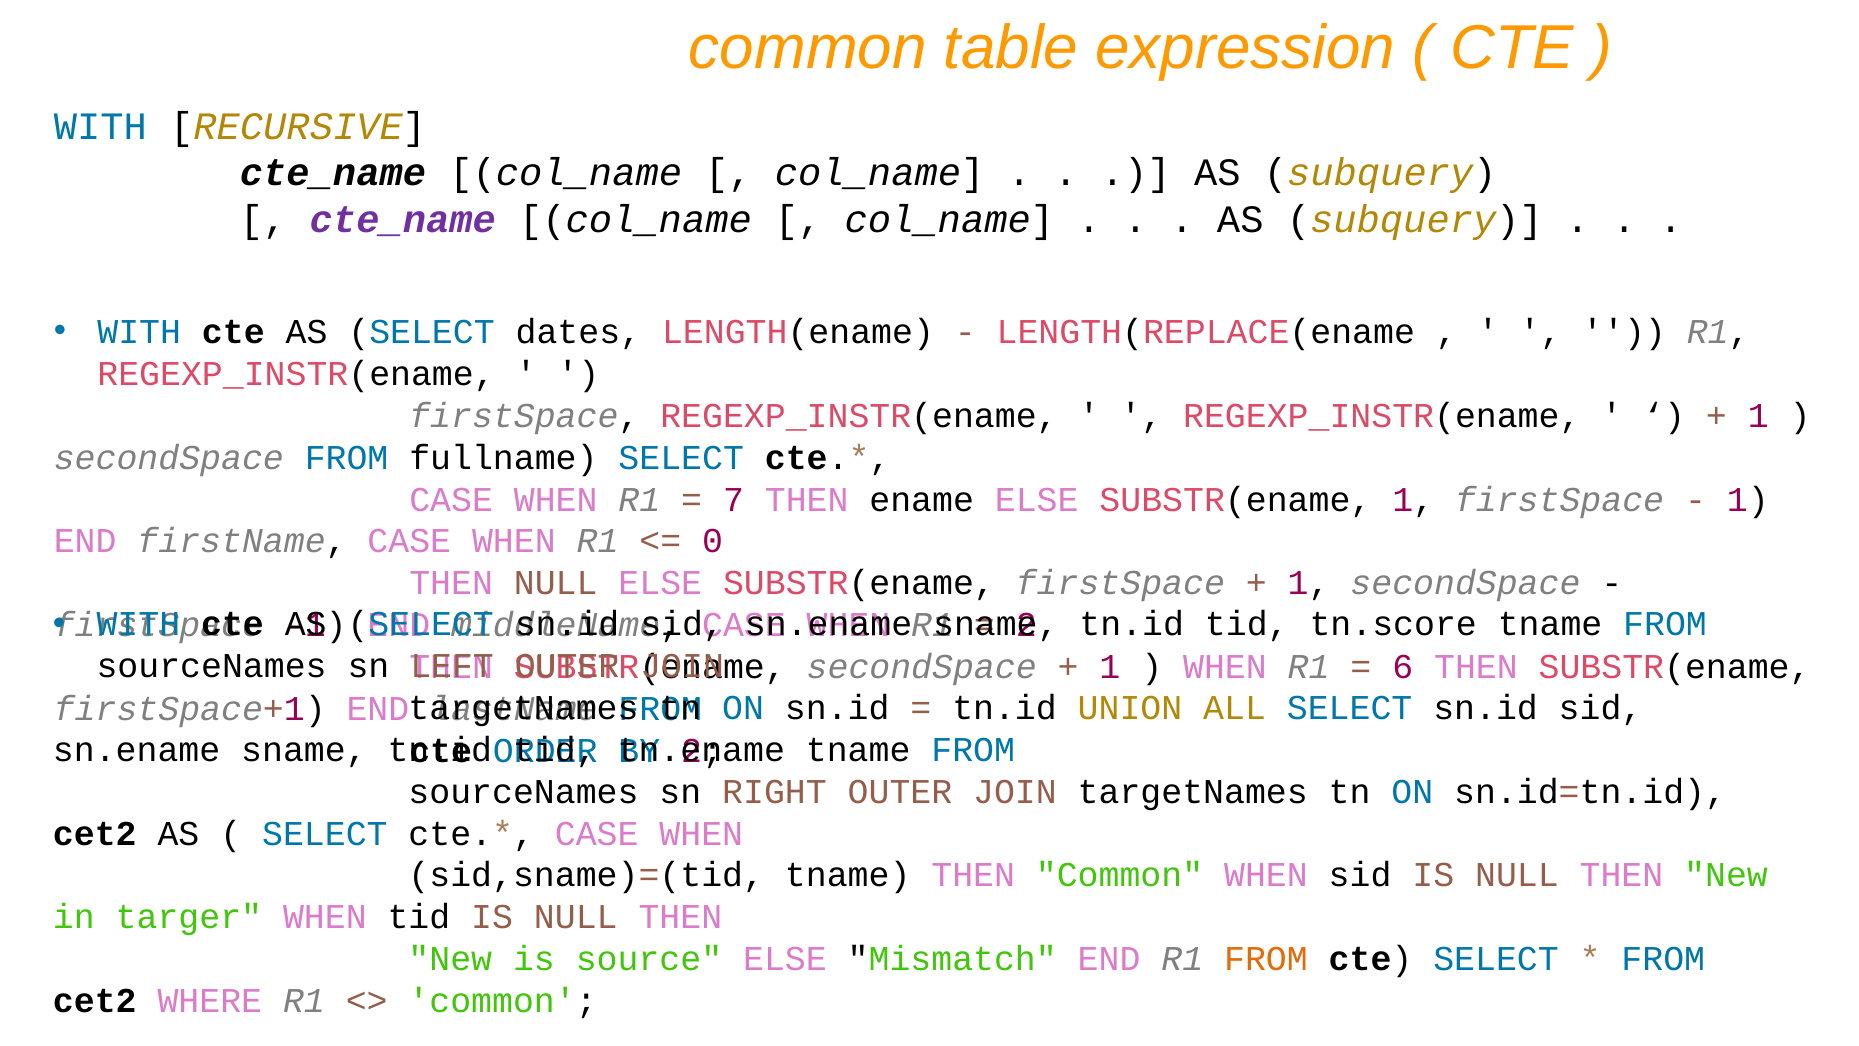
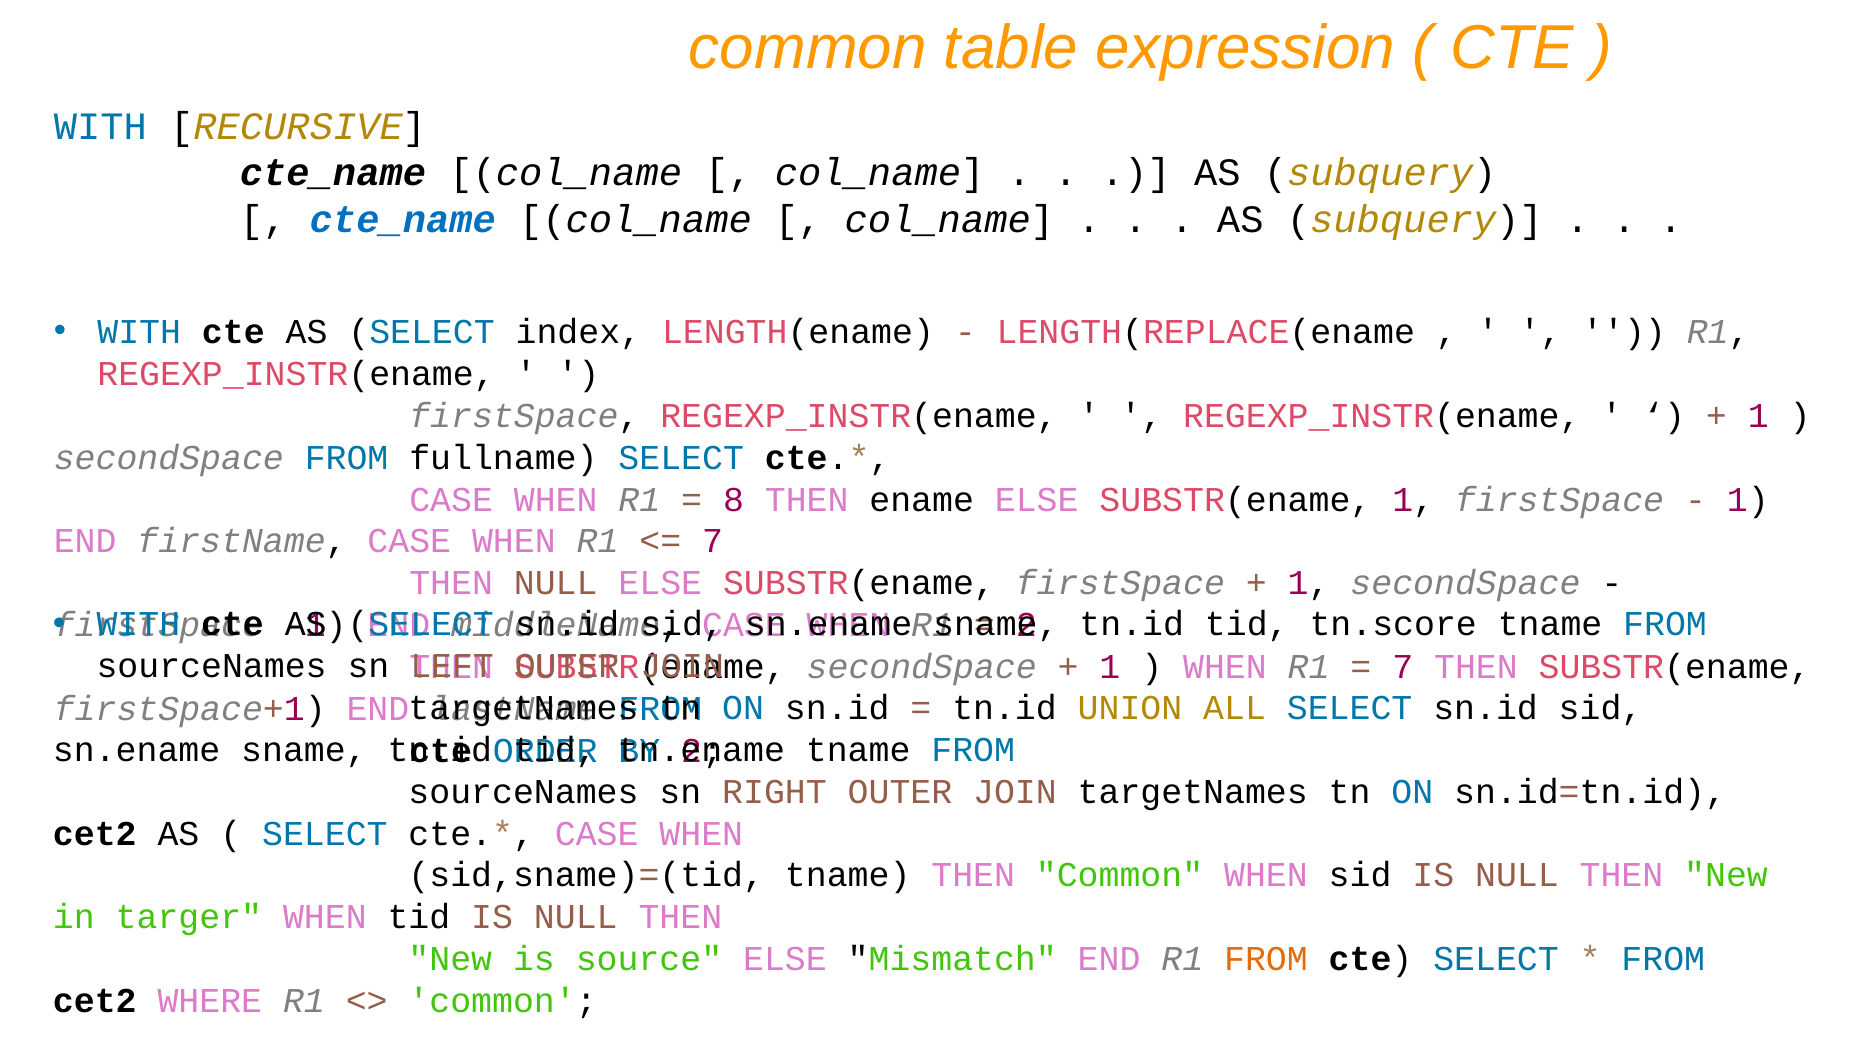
cte_name colour: purple -> blue (403, 219)
dates: dates -> index (578, 332)
7: 7 -> 8 (733, 499)
0: 0 -> 7 (713, 541)
6: 6 -> 7 (1403, 667)
